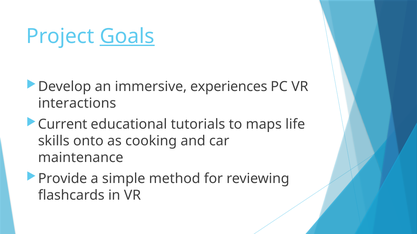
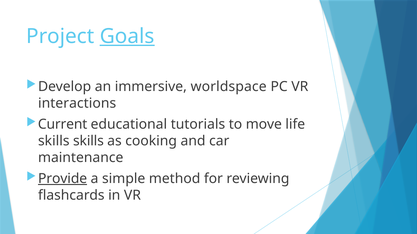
experiences: experiences -> worldspace (229, 87)
maps: maps -> move (264, 125)
skills onto: onto -> skills (88, 141)
Provide underline: none -> present (63, 179)
